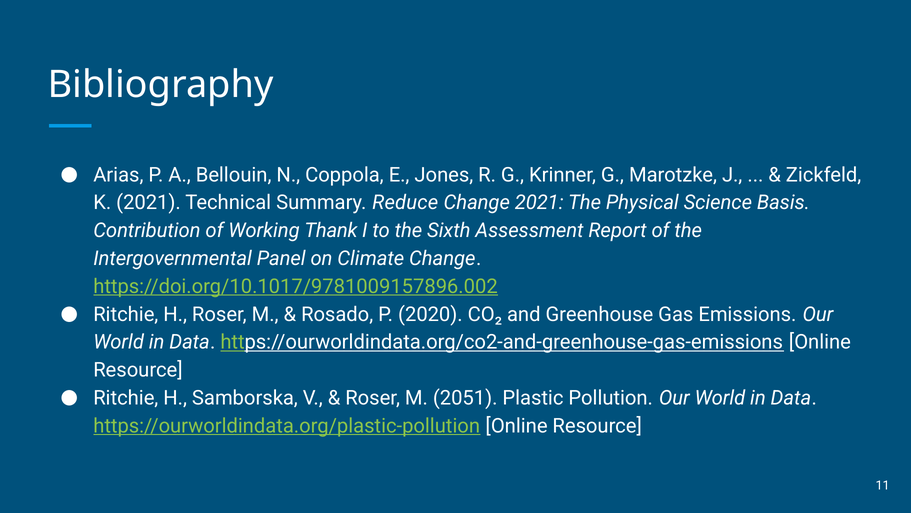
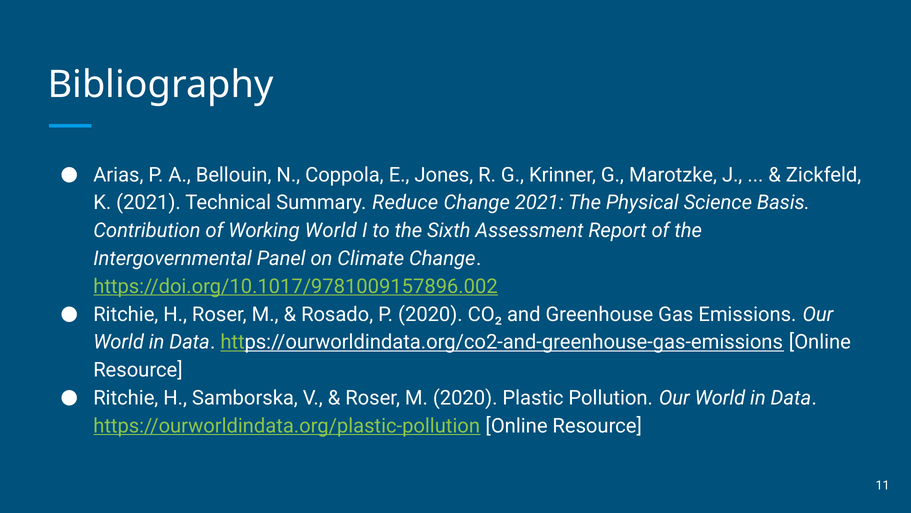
Working Thank: Thank -> World (331, 230)
M 2051: 2051 -> 2020 (465, 398)
